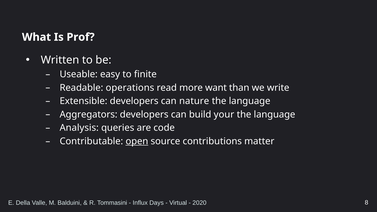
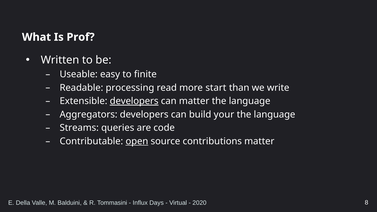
operations: operations -> processing (130, 88)
want: want -> start (216, 88)
developers underline: none -> present (134, 101)
can nature: nature -> matter (194, 101)
Analysis: Analysis -> Streams (79, 128)
